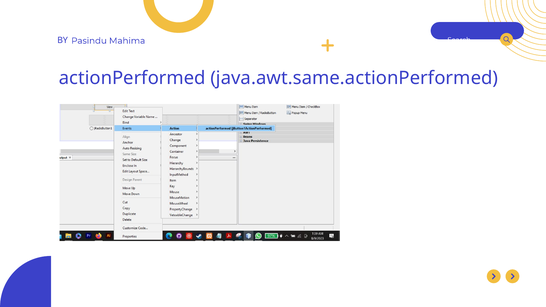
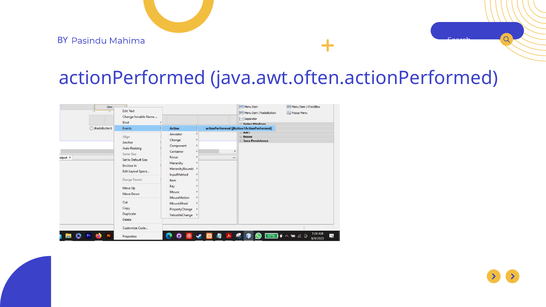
java.awt.same.actionPerformed: java.awt.same.actionPerformed -> java.awt.often.actionPerformed (354, 78)
